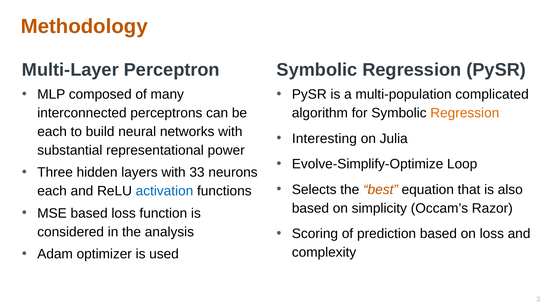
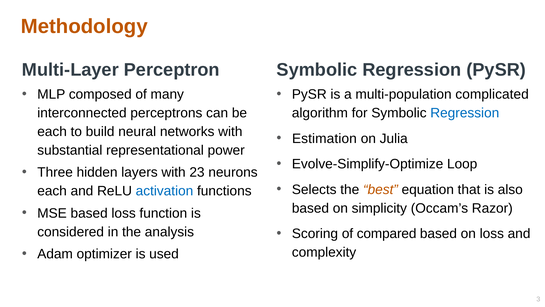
Regression colour: orange -> blue (465, 113)
Interesting: Interesting -> Estimation (324, 138)
33: 33 -> 23 (197, 172)
prediction: prediction -> compared (387, 233)
